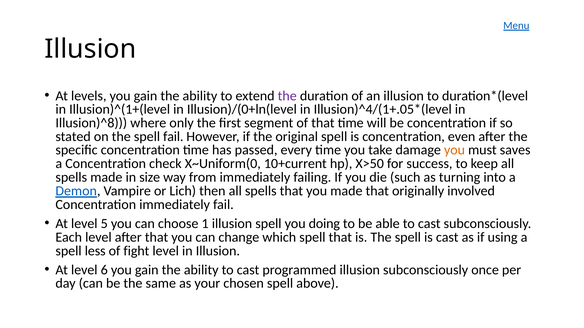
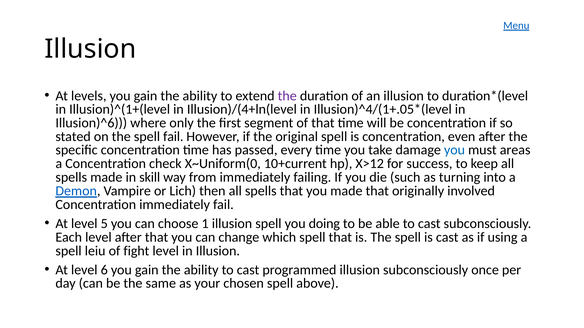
Illusion)/(0+ln(level: Illusion)/(0+ln(level -> Illusion)/(4+ln(level (242, 109)
Illusion)^8: Illusion)^8 -> Illusion)^6 (91, 123)
you colour: orange -> blue (455, 150)
saves: saves -> areas (515, 150)
X>50: X>50 -> X>12 (370, 164)
size: size -> skill (150, 177)
less: less -> leiu (95, 251)
